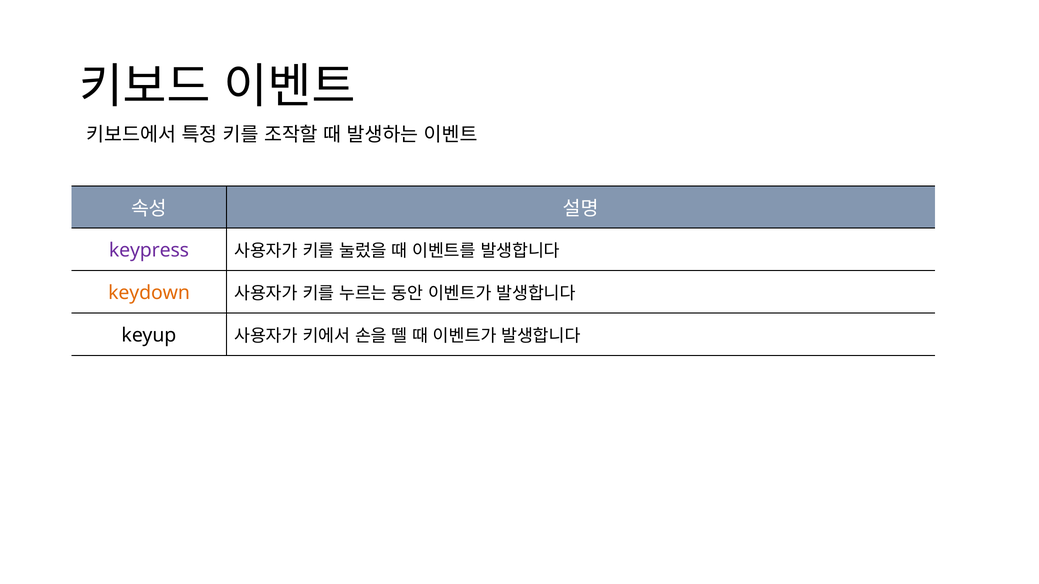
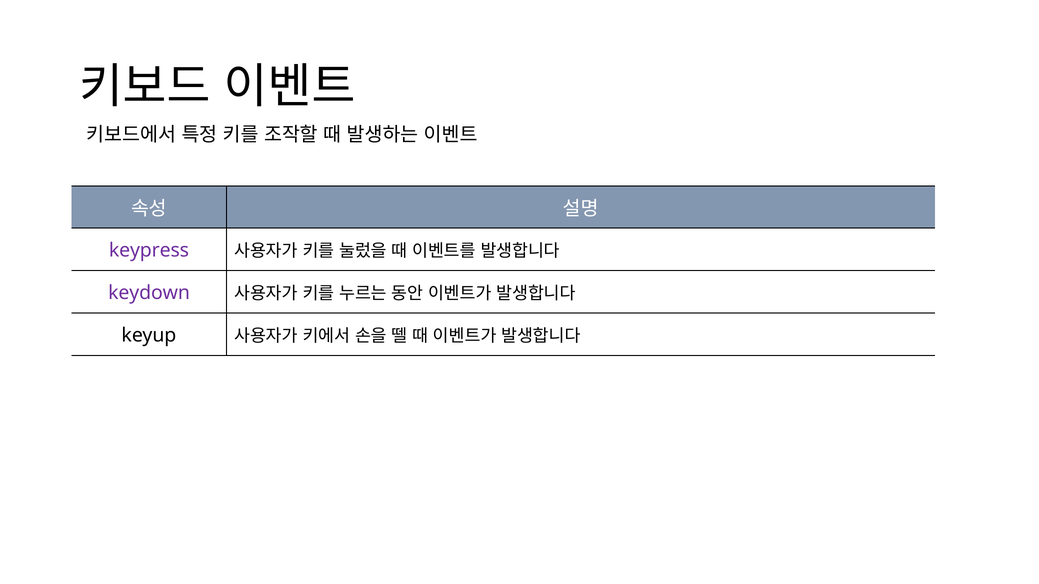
keydown colour: orange -> purple (149, 293)
